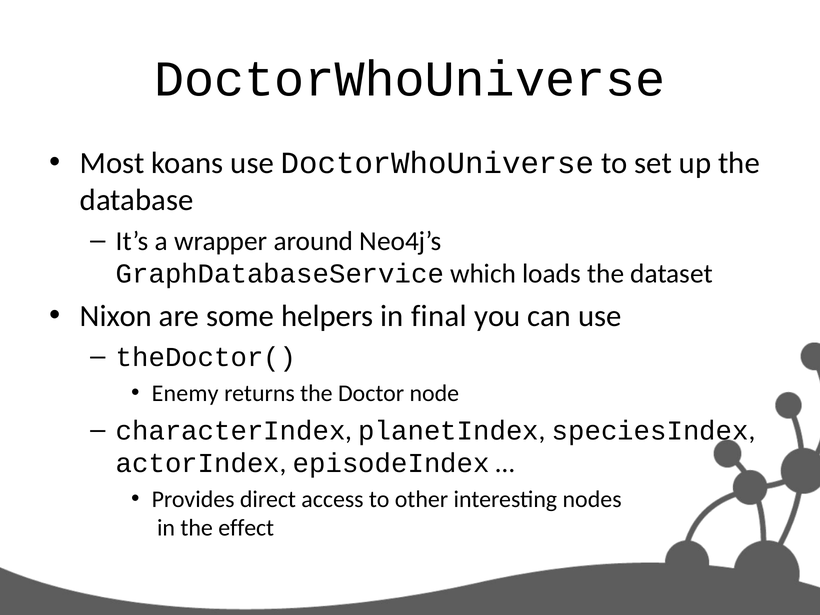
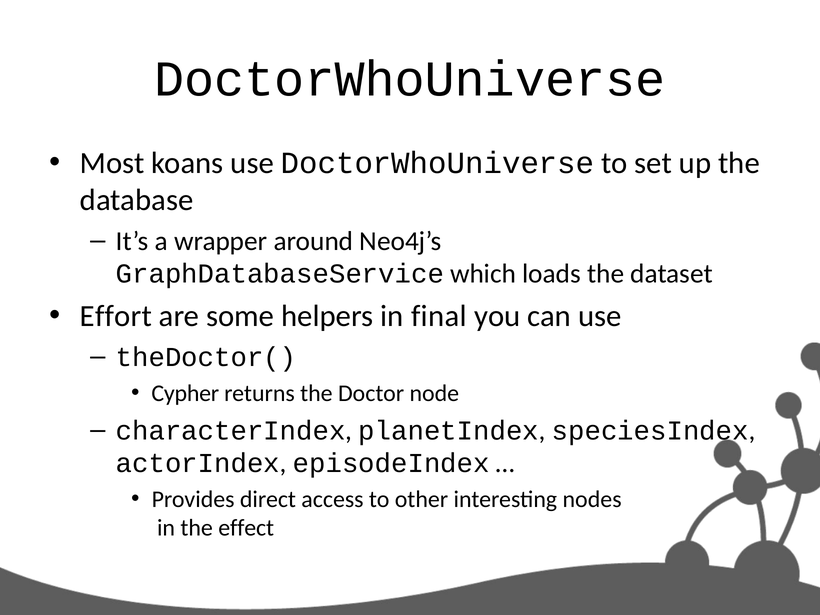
Nixon: Nixon -> Effort (116, 316)
Enemy: Enemy -> Cypher (185, 393)
